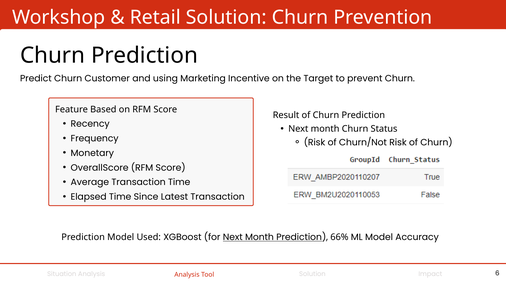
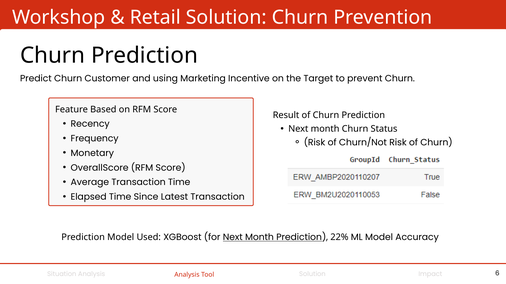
66%: 66% -> 22% (339, 238)
